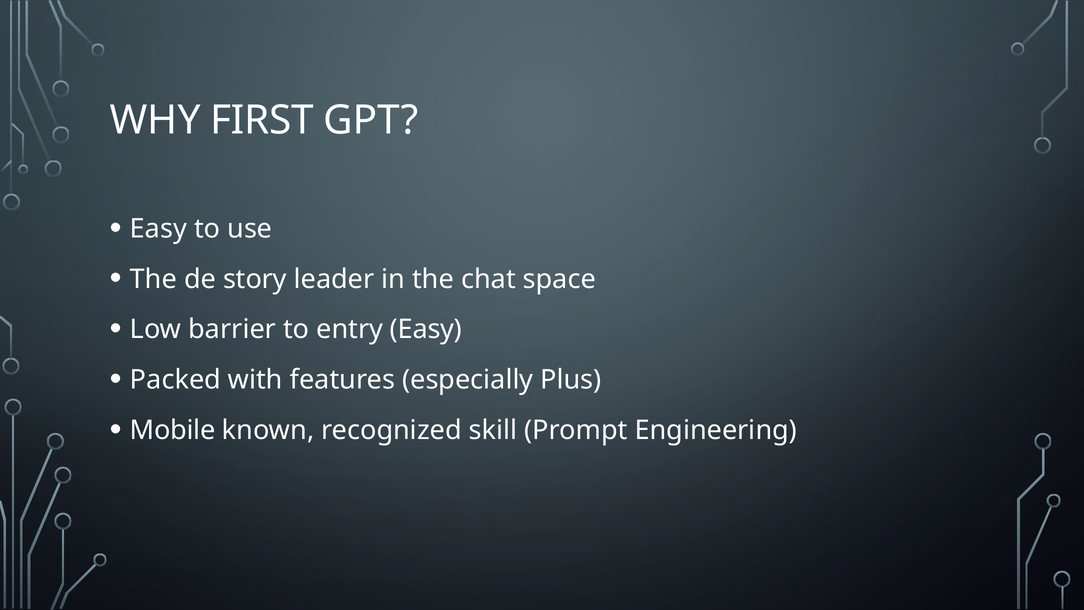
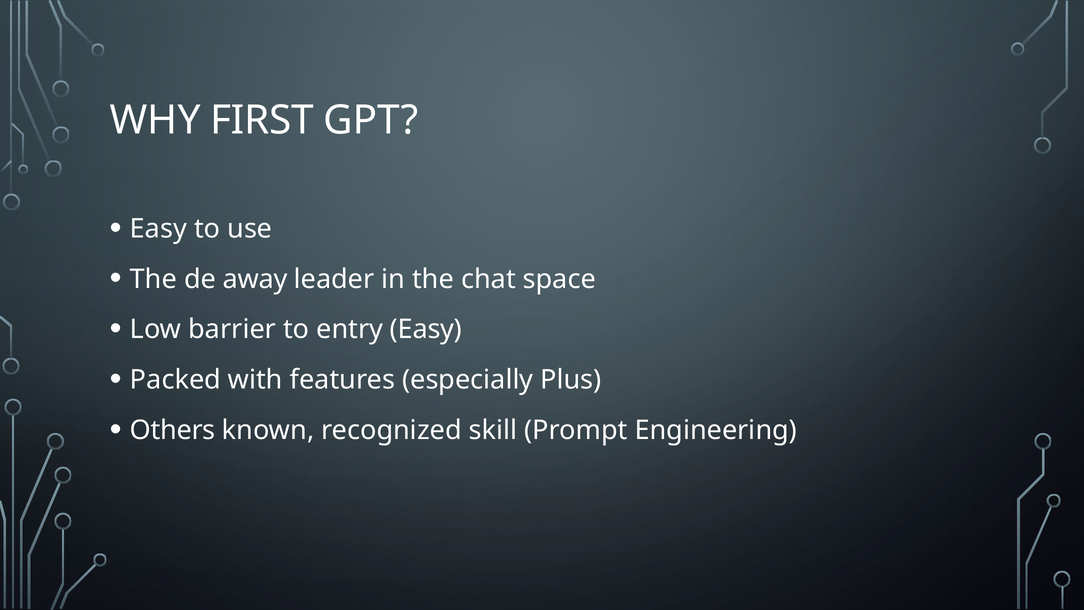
story: story -> away (255, 279)
Mobile: Mobile -> Others (173, 430)
